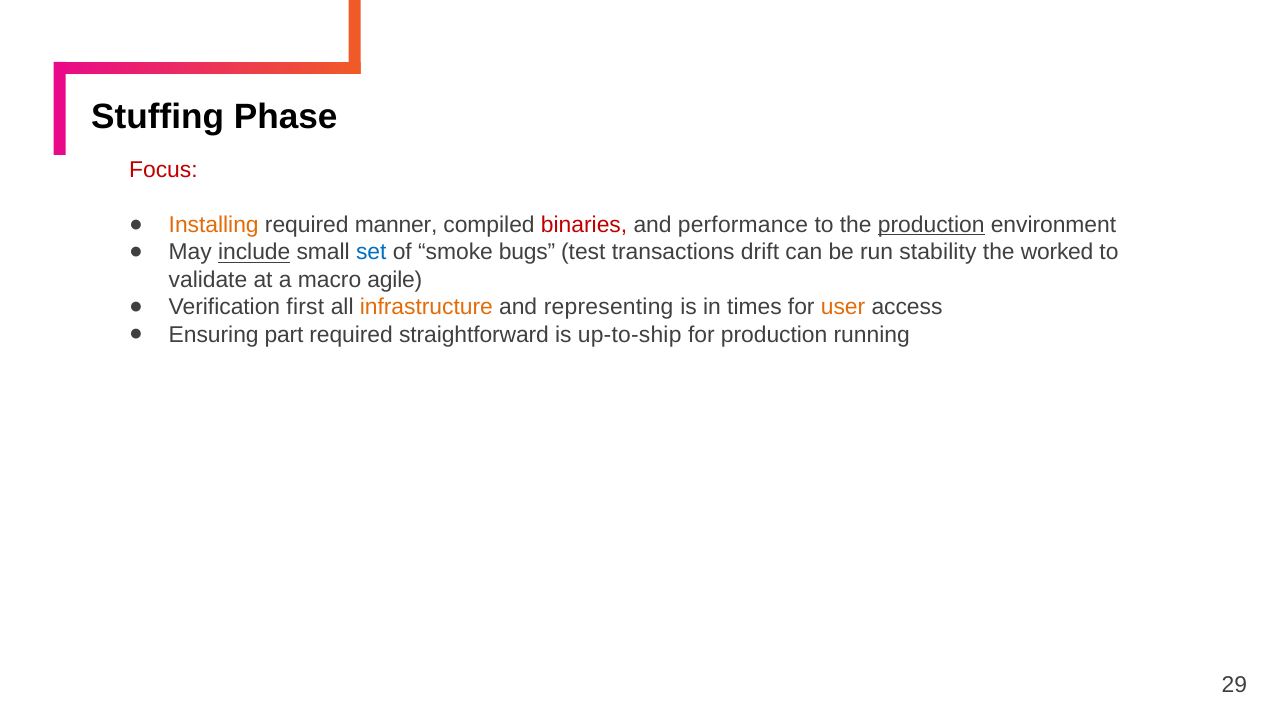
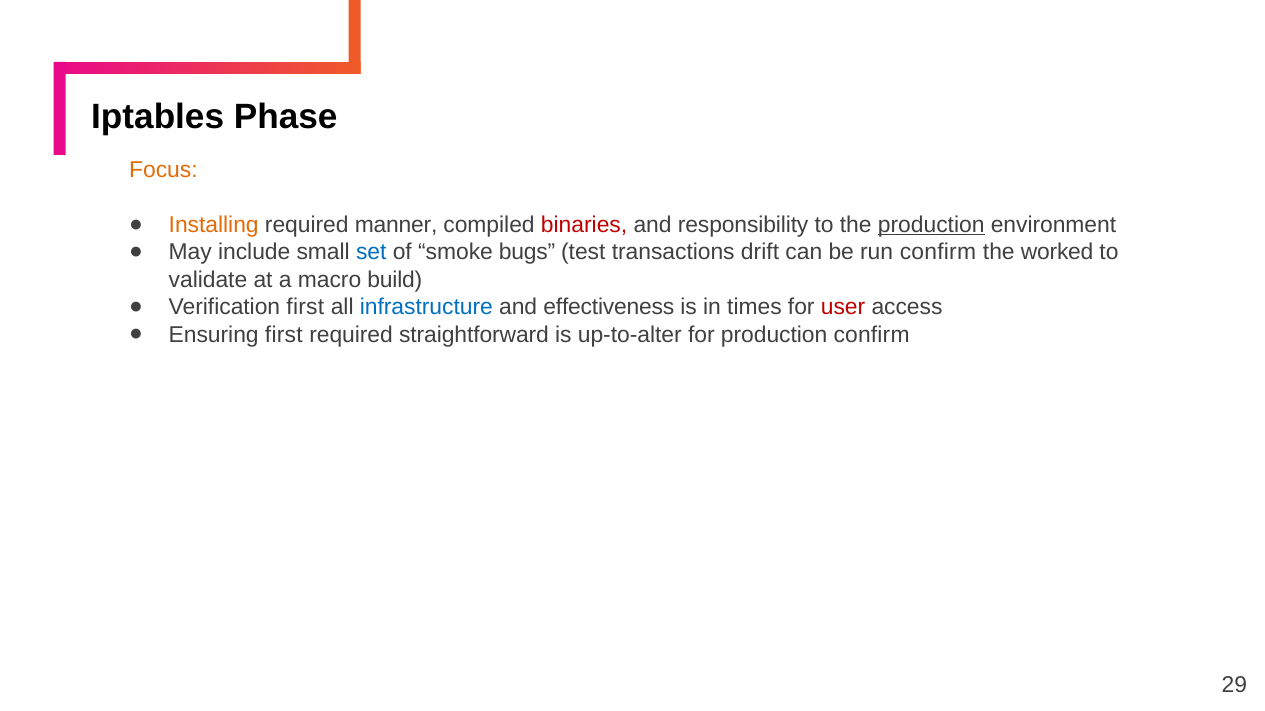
Stuffing: Stuffing -> Iptables (158, 117)
Focus colour: red -> orange (163, 170)
performance: performance -> responsibility (743, 225)
include underline: present -> none (254, 253)
run stability: stability -> confirm (938, 253)
agile: agile -> build (395, 280)
infrastructure colour: orange -> blue (426, 307)
representing: representing -> effectiveness (609, 307)
user colour: orange -> red (843, 307)
Ensuring part: part -> first (284, 335)
up-to-ship: up-to-ship -> up-to-alter (630, 335)
production running: running -> confirm (872, 335)
